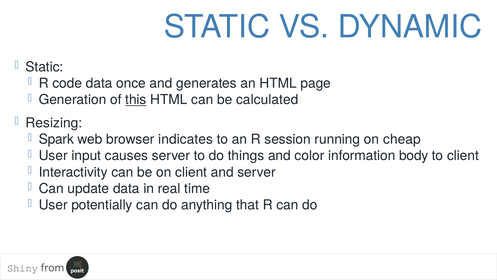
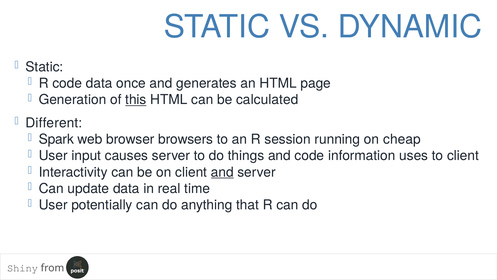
Resizing: Resizing -> Different (54, 123)
indicates: indicates -> browsers (186, 139)
and color: color -> code (309, 155)
body: body -> uses (414, 155)
and underline: none -> present (222, 172)
